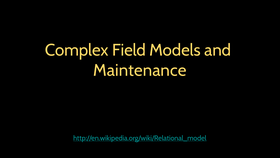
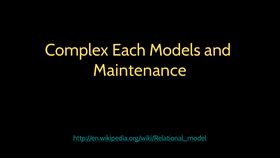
Field: Field -> Each (129, 50)
